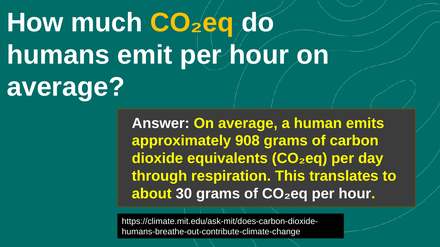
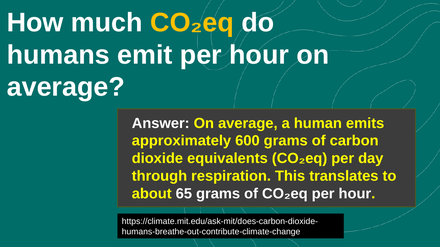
908: 908 -> 600 (247, 141)
30: 30 -> 65 (184, 194)
